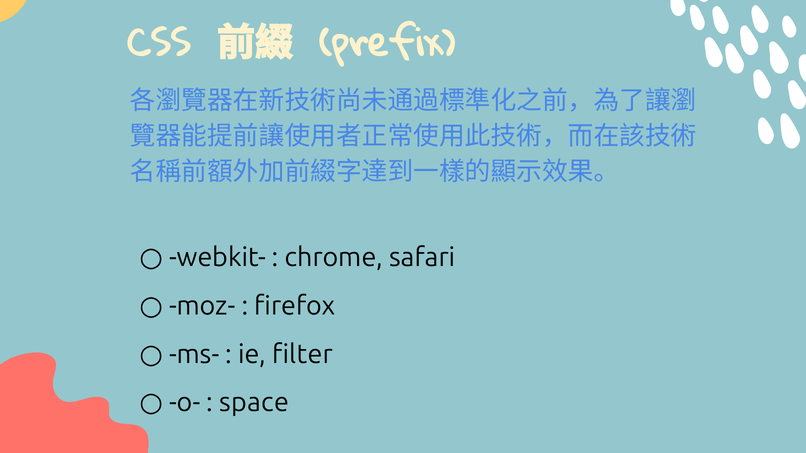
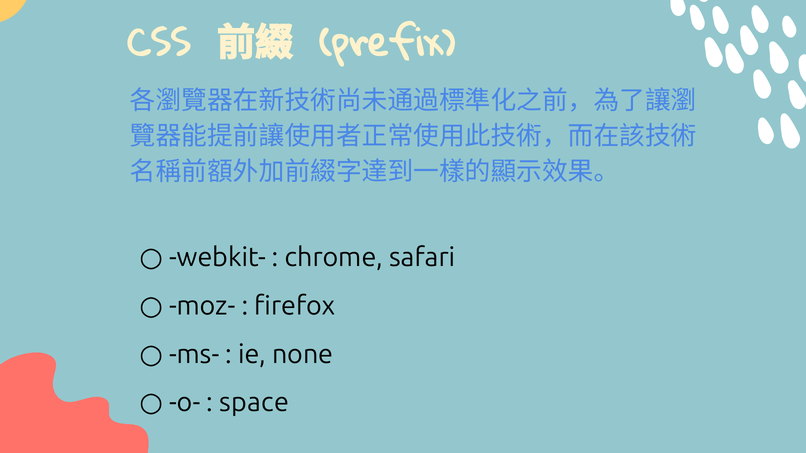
filter: filter -> none (303, 354)
